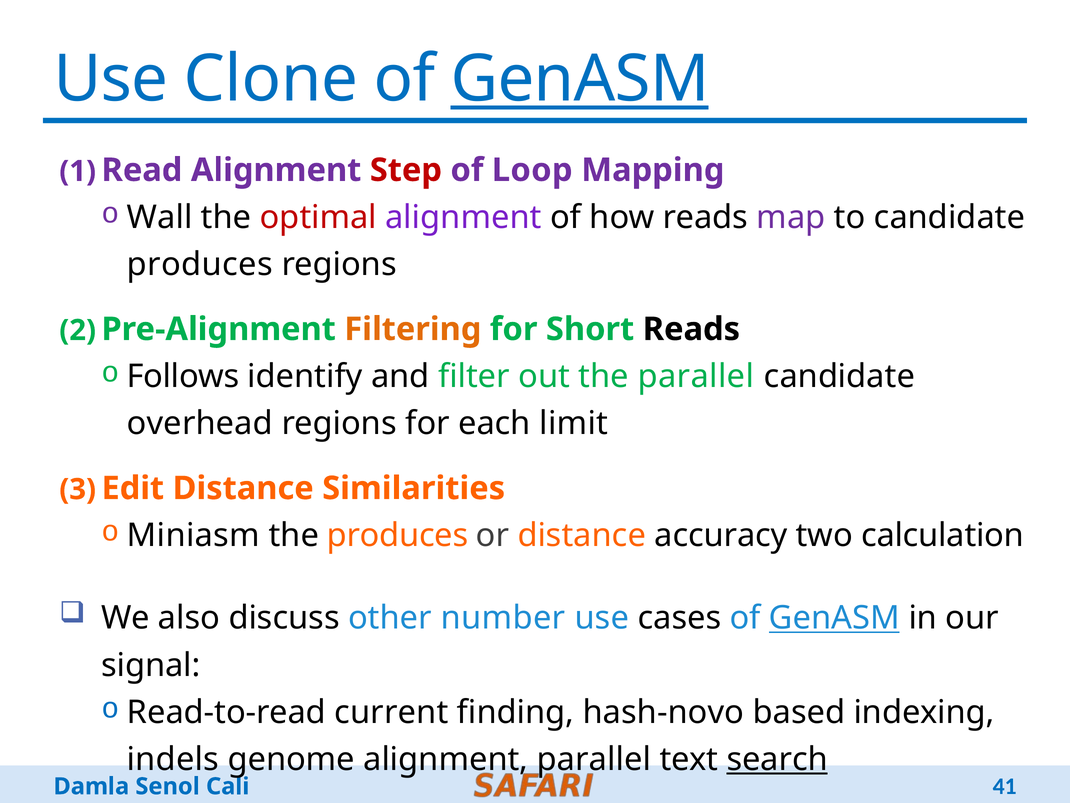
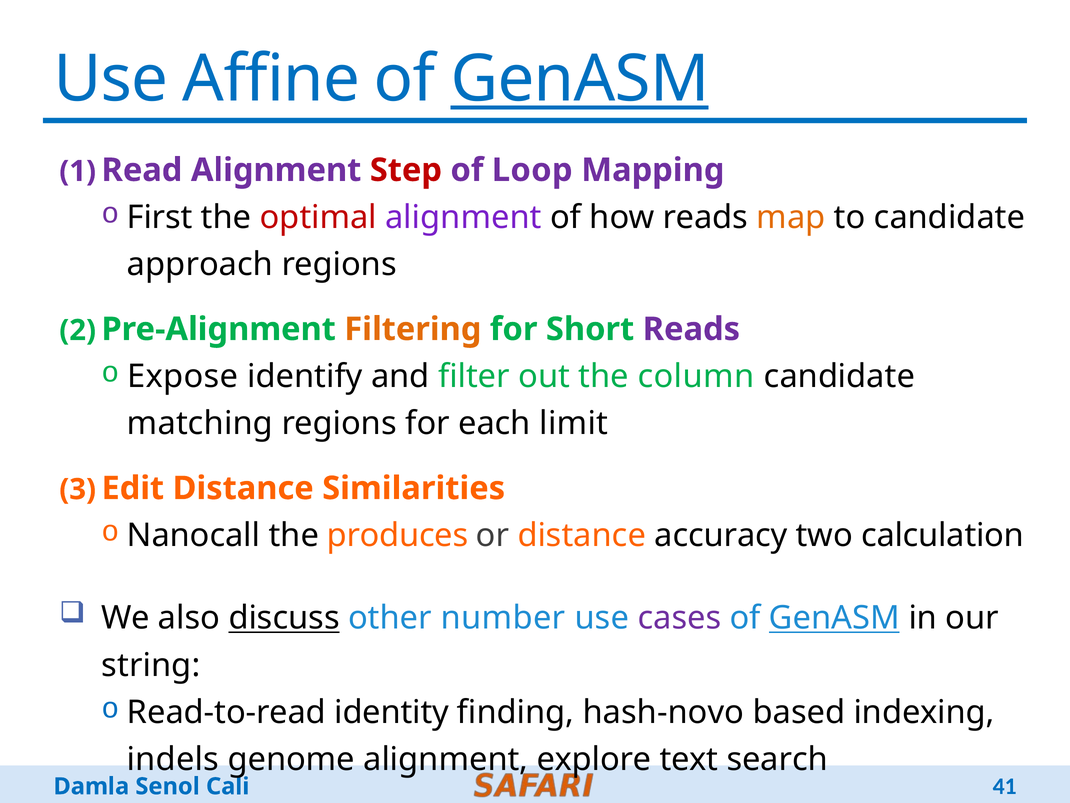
Clone: Clone -> Affine (271, 79)
Wall: Wall -> First (160, 217)
map colour: purple -> orange (791, 217)
produces: produces -> approach (200, 264)
Reads colour: black -> purple (691, 329)
Follows: Follows -> Expose (183, 376)
the parallel: parallel -> column (696, 376)
overhead: overhead -> matching (200, 423)
Miniasm: Miniasm -> Nanocall (194, 535)
discuss underline: none -> present (284, 618)
cases colour: black -> purple (679, 618)
signal: signal -> string (151, 665)
current: current -> identity (392, 712)
alignment parallel: parallel -> explore (594, 759)
search underline: present -> none (777, 759)
